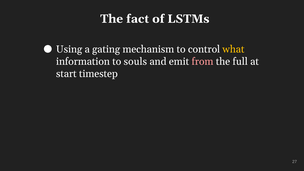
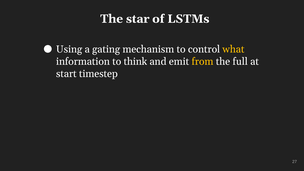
fact: fact -> star (138, 19)
souls: souls -> think (135, 62)
from colour: pink -> yellow (202, 62)
